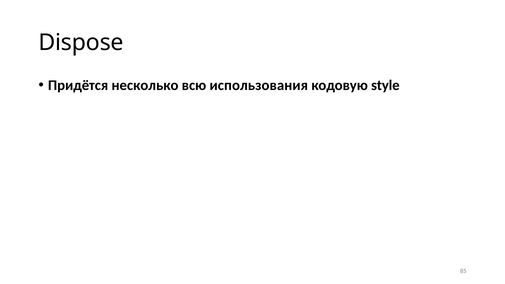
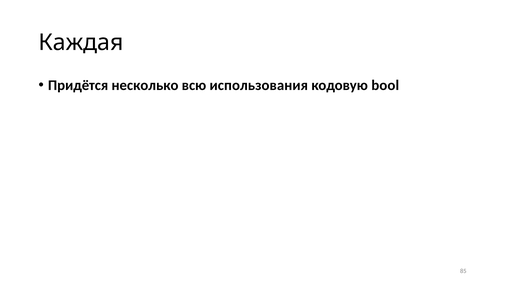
Dispose: Dispose -> Каждая (81, 42)
style: style -> bool (385, 85)
